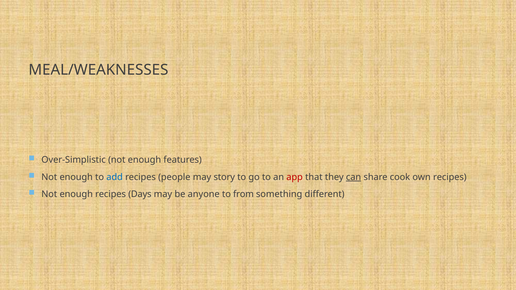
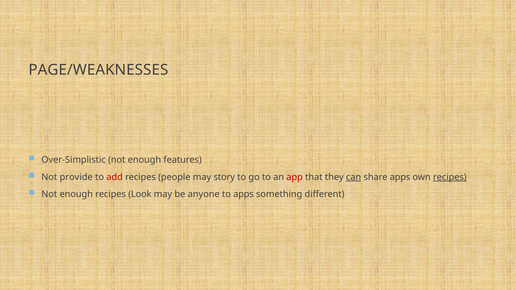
MEAL/WEAKNESSES: MEAL/WEAKNESSES -> PAGE/WEAKNESSES (98, 70)
enough: enough -> provide (76, 177)
add colour: blue -> red (115, 177)
share cook: cook -> apps (400, 177)
recipes underline: none -> present (450, 177)
Days: Days -> Look (140, 194)
to from: from -> apps (243, 194)
